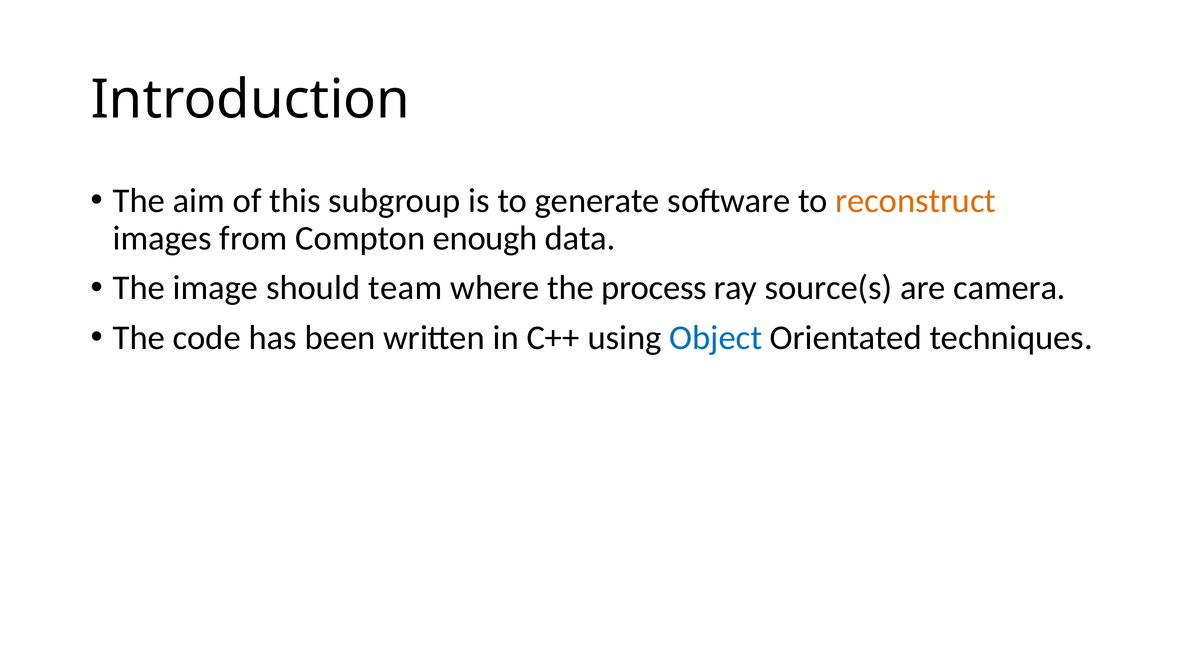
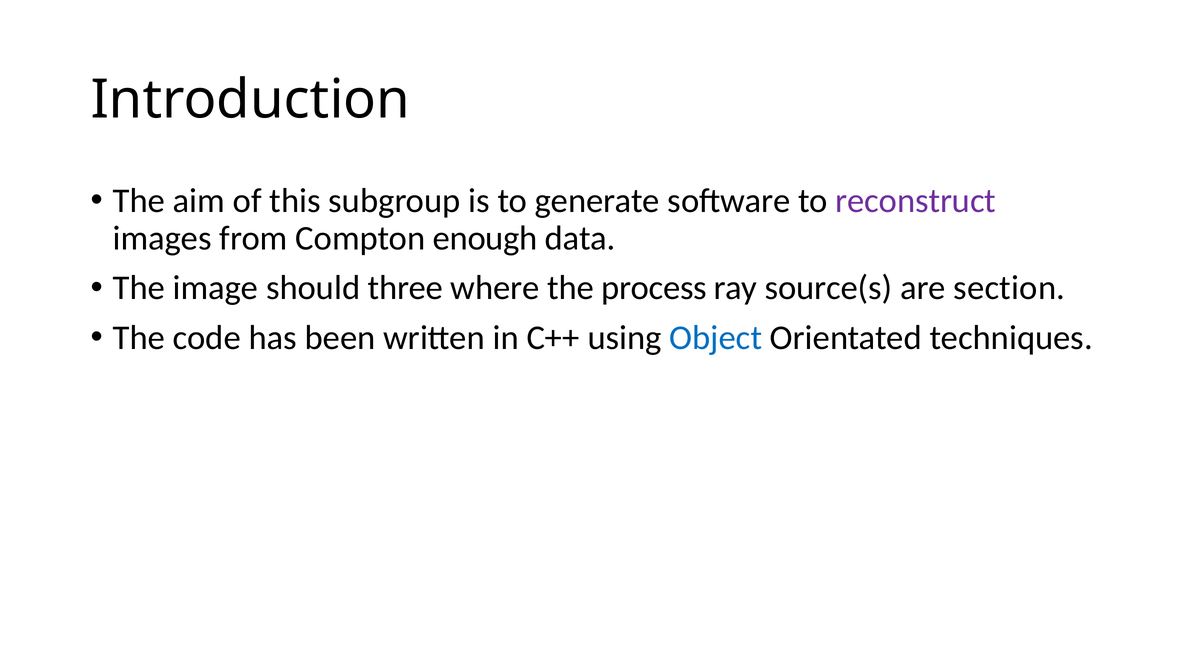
reconstruct colour: orange -> purple (916, 201)
team: team -> three (405, 288)
camera: camera -> section (1009, 288)
